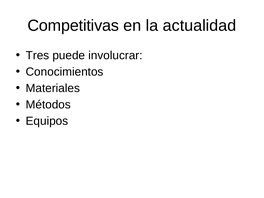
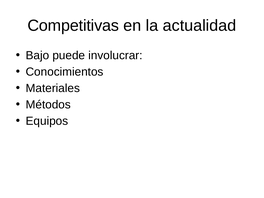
Tres: Tres -> Bajo (37, 55)
